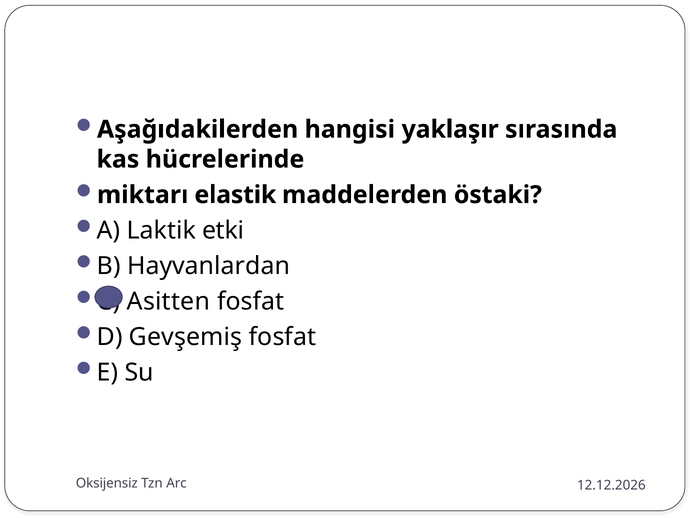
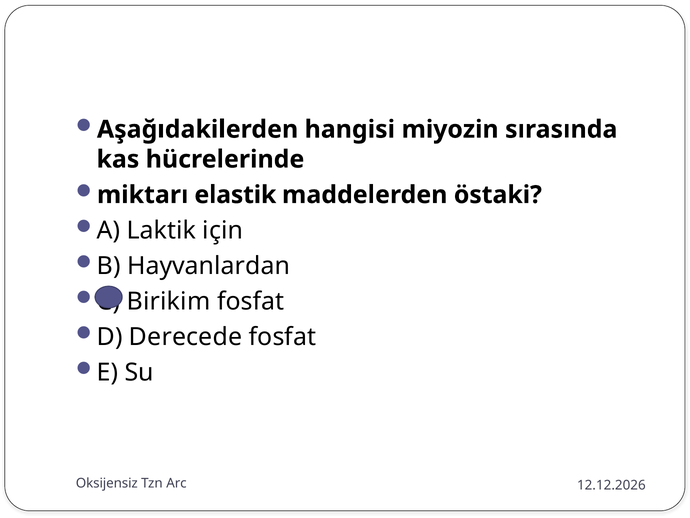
yaklaşır: yaklaşır -> miyozin (450, 129)
etki: etki -> için (223, 230)
Asitten: Asitten -> Birikim (169, 301)
Gevşemiş: Gevşemiş -> Derecede (186, 336)
